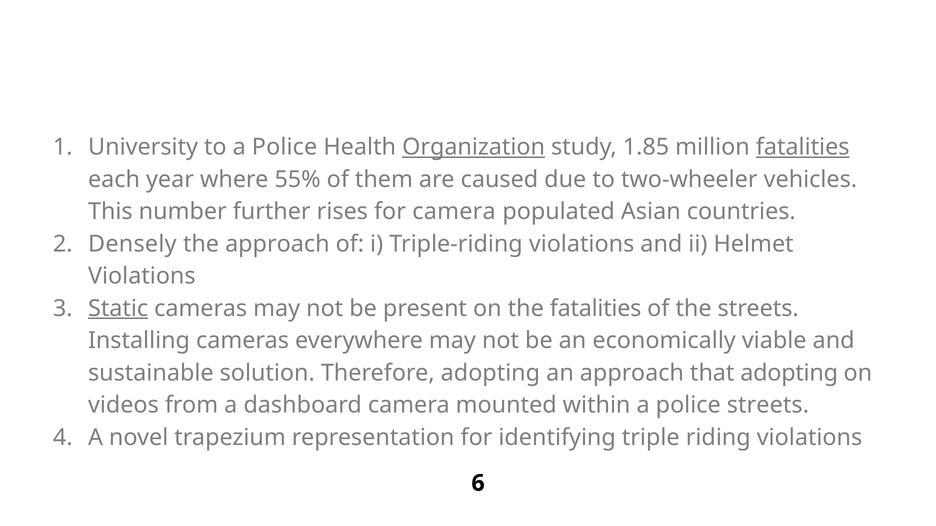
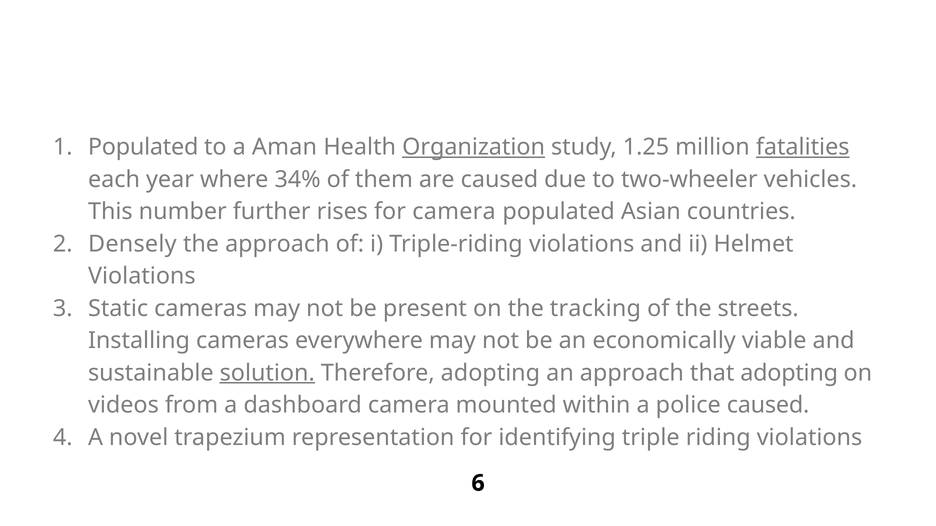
University: University -> Populated (143, 147)
to a Police: Police -> Aman (285, 147)
1.85: 1.85 -> 1.25 (646, 147)
55%: 55% -> 34% (298, 179)
Static underline: present -> none (118, 309)
the fatalities: fatalities -> tracking (595, 309)
solution underline: none -> present (267, 373)
police streets: streets -> caused (768, 405)
